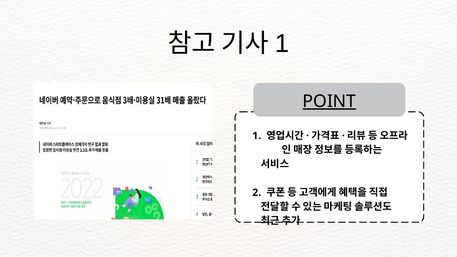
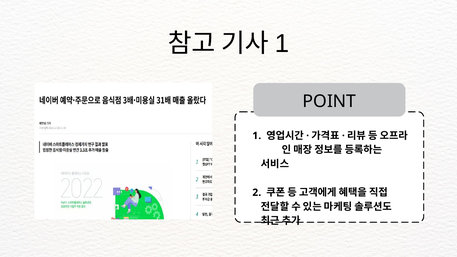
POINT underline: present -> none (329, 101)
